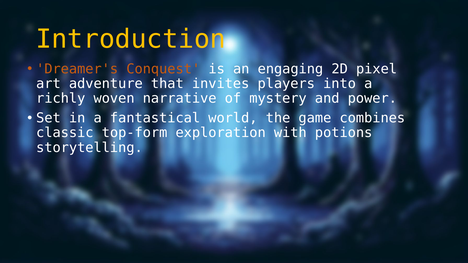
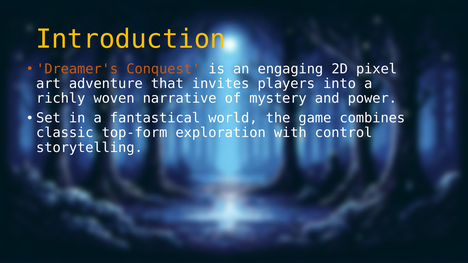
potions: potions -> control (344, 133)
